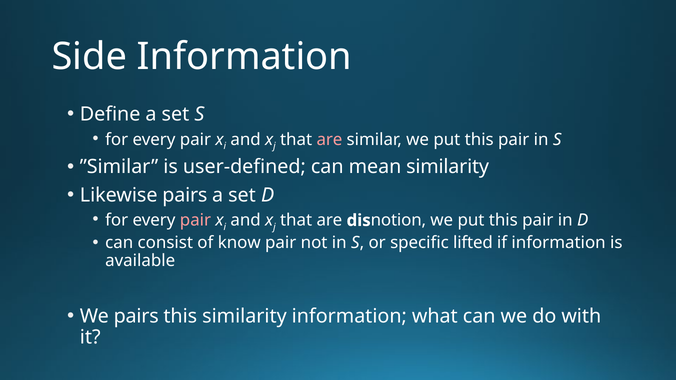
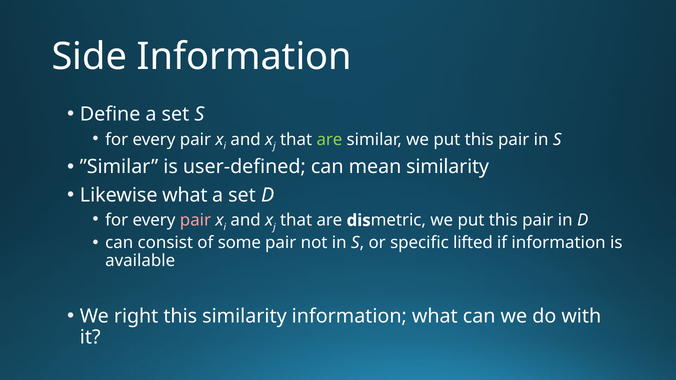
are colour: pink -> light green (329, 140)
Likewise pairs: pairs -> what (185, 195)
notion: notion -> metric (398, 221)
know: know -> some (239, 243)
We pairs: pairs -> right (136, 316)
